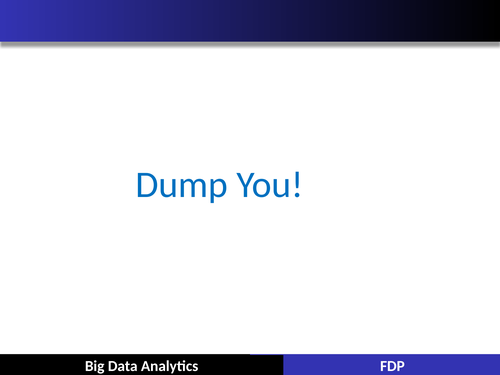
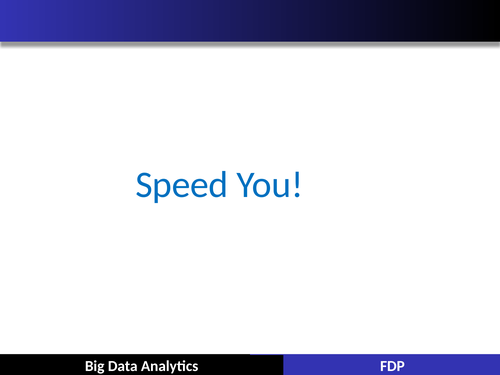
Dump: Dump -> Speed (182, 185)
